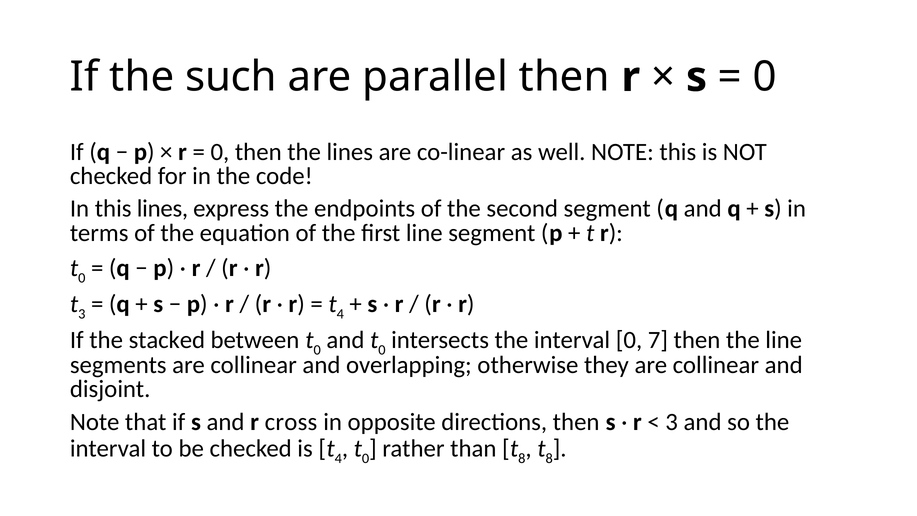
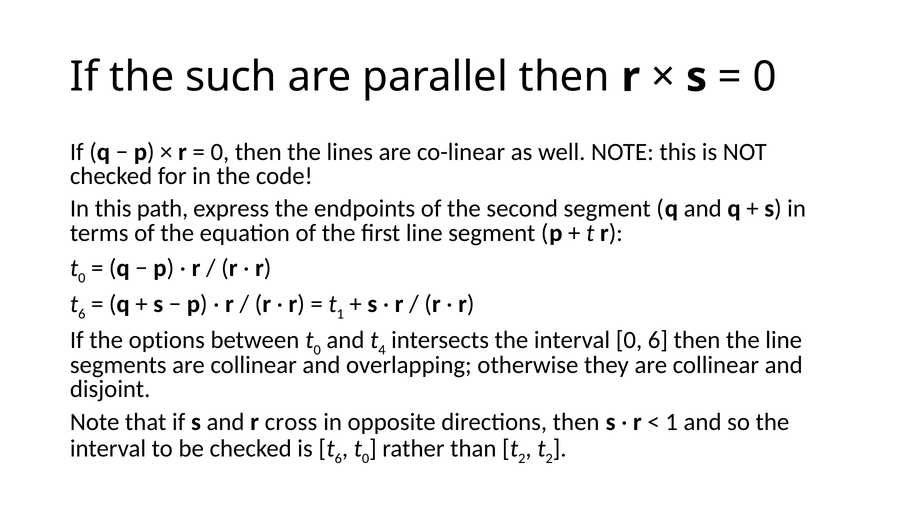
this lines: lines -> path (162, 209)
3: 3 -> 6 (82, 314)
4: 4 -> 1 (340, 314)
stacked: stacked -> options (167, 340)
and t 0: 0 -> 4 (382, 350)
0 7: 7 -> 6 (658, 340)
3: 3 -> 1 (672, 422)
is t 4: 4 -> 6 (338, 458)
than t 8: 8 -> 2 (522, 458)
8: 8 -> 2 (549, 458)
